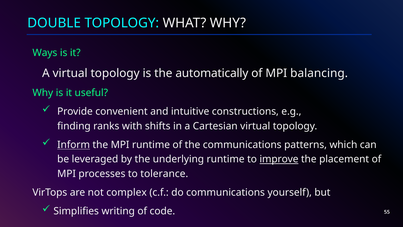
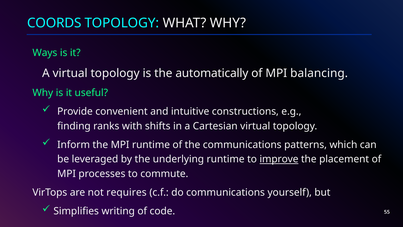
DOUBLE: DOUBLE -> COORDS (54, 23)
Inform underline: present -> none (74, 145)
tolerance: tolerance -> commute (164, 174)
complex: complex -> requires (127, 192)
